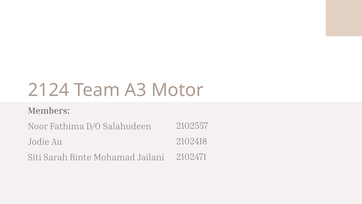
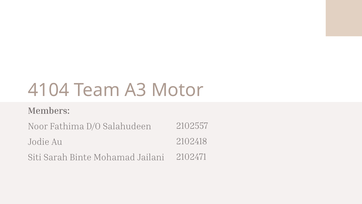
2124: 2124 -> 4104 (49, 90)
